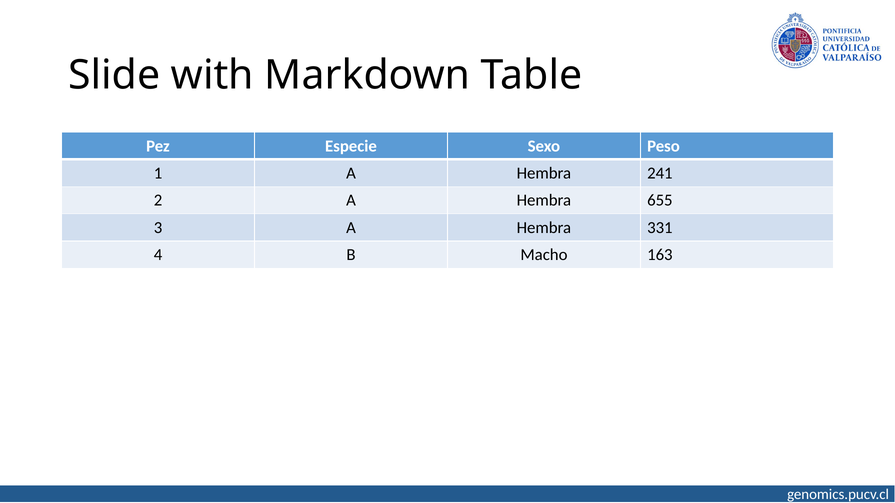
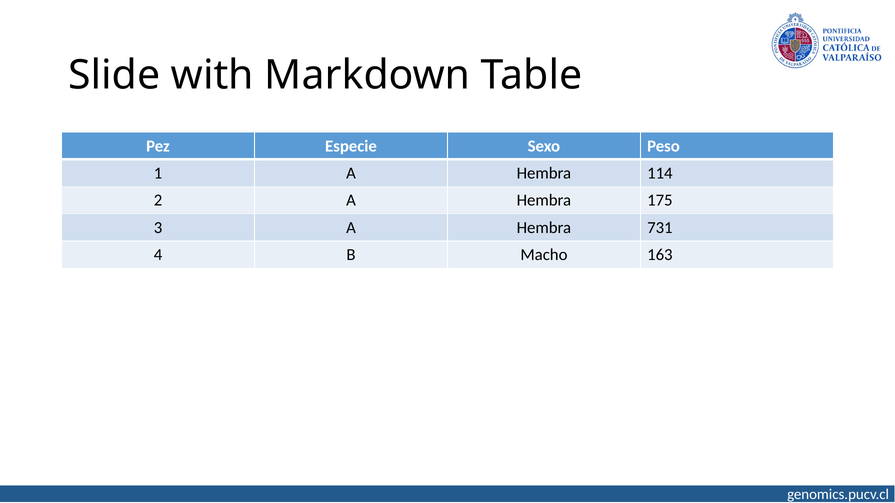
241: 241 -> 114 (660, 173)
655: 655 -> 175 (660, 201)
331: 331 -> 731 (660, 228)
